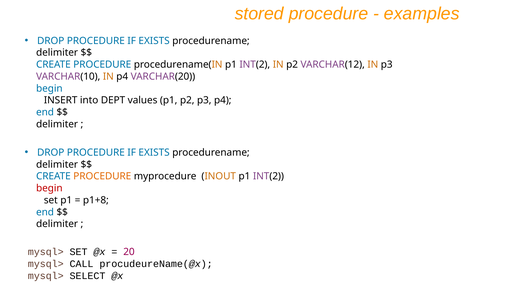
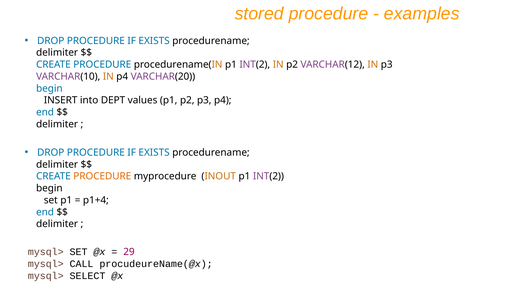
begin colour: red -> black (49, 188)
p1+8: p1+8 -> p1+4 (96, 200)
20: 20 -> 29 (129, 252)
